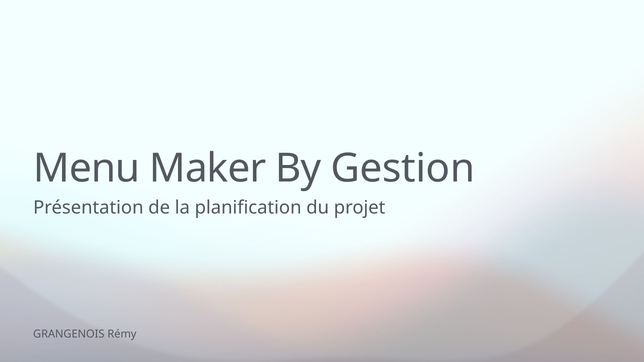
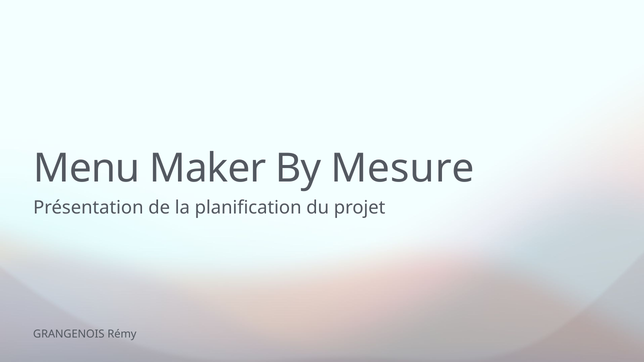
Gestion: Gestion -> Mesure (403, 169)
